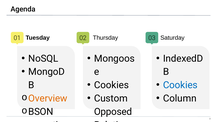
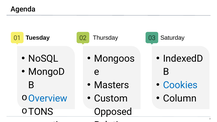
Cookies: Cookies -> Masters (112, 85)
Overview colour: orange -> blue (48, 98)
BSON: BSON -> TONS (41, 112)
